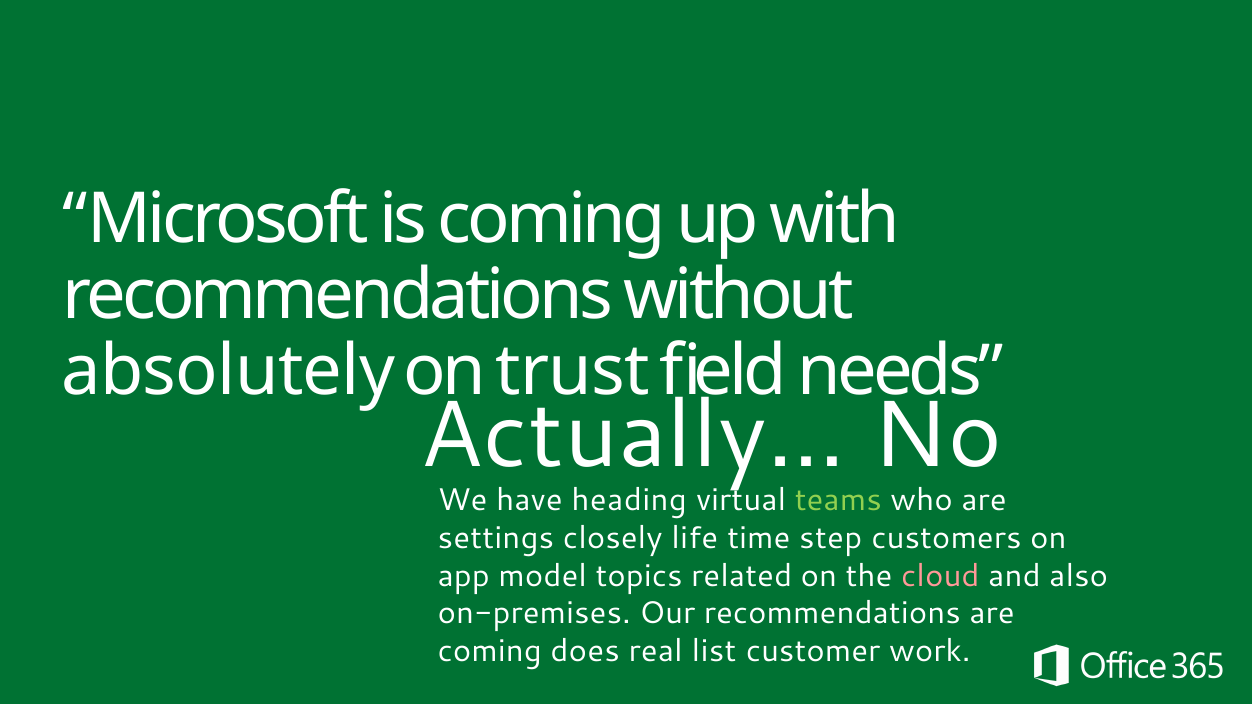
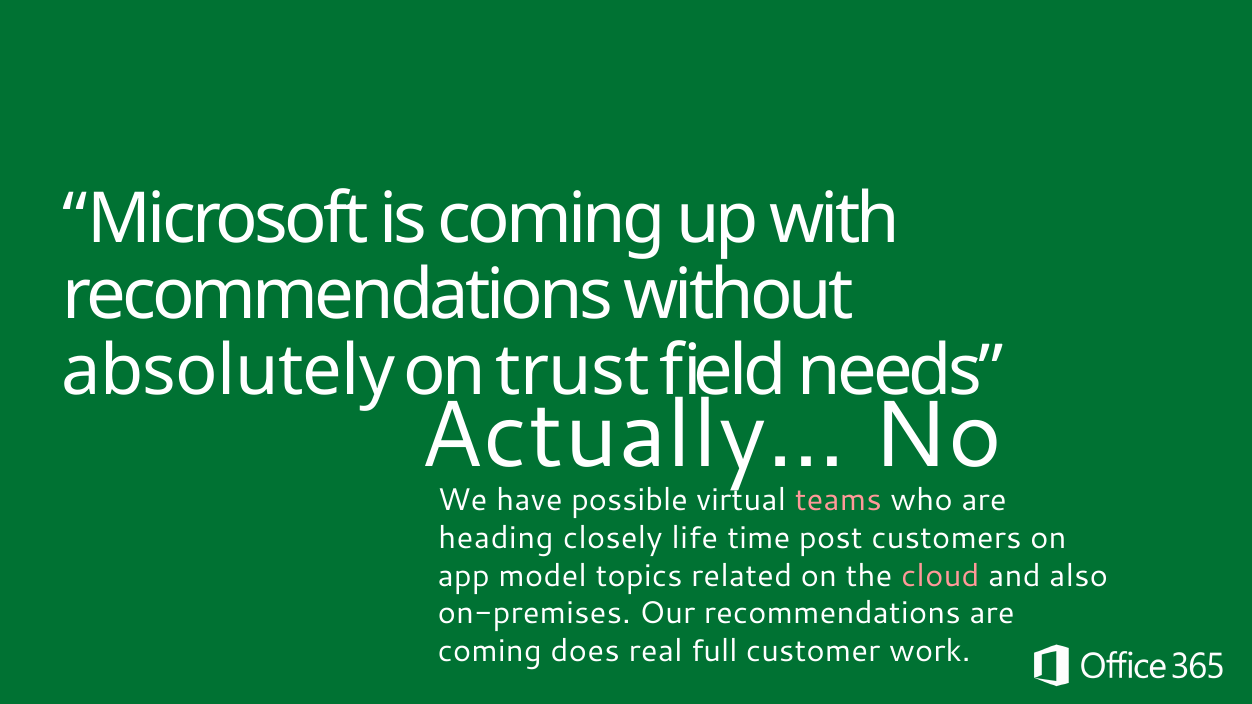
heading: heading -> possible (629, 501)
teams colour: light green -> pink (838, 501)
settings: settings -> heading (496, 538)
step: step -> post (831, 538)
list: list -> full (714, 651)
